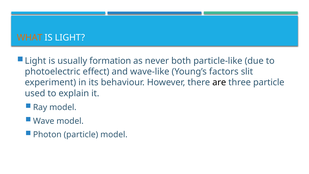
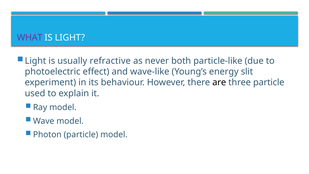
WHAT colour: orange -> purple (30, 38)
formation: formation -> refractive (110, 61)
factors: factors -> energy (224, 72)
